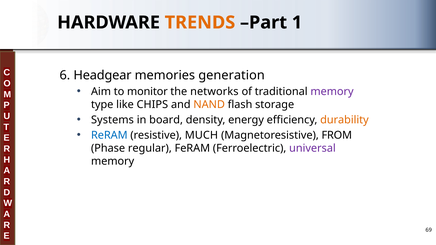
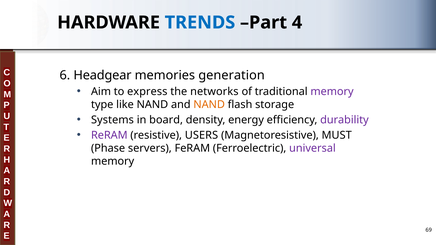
TRENDS colour: orange -> blue (200, 23)
1: 1 -> 4 (297, 23)
monitor: monitor -> express (147, 92)
like CHIPS: CHIPS -> NAND (152, 105)
durability colour: orange -> purple (344, 120)
ReRAM colour: blue -> purple (109, 135)
MUCH: MUCH -> USERS (201, 135)
FROM: FROM -> MUST (337, 135)
regular: regular -> servers (150, 148)
